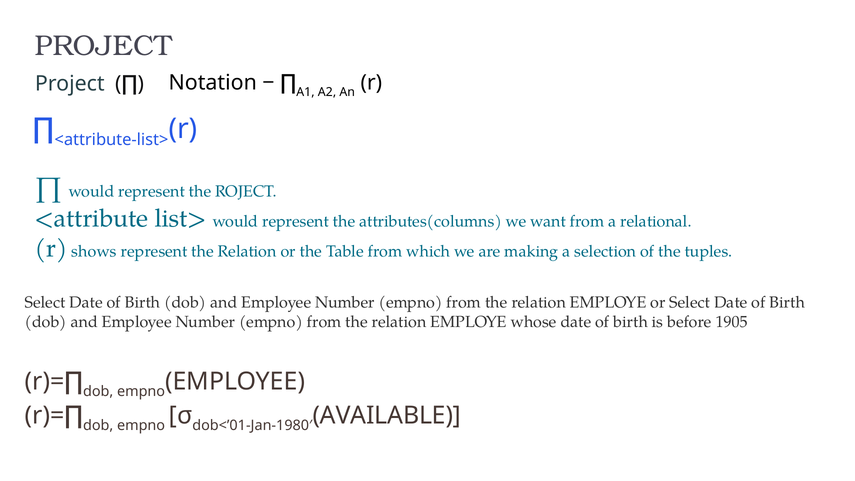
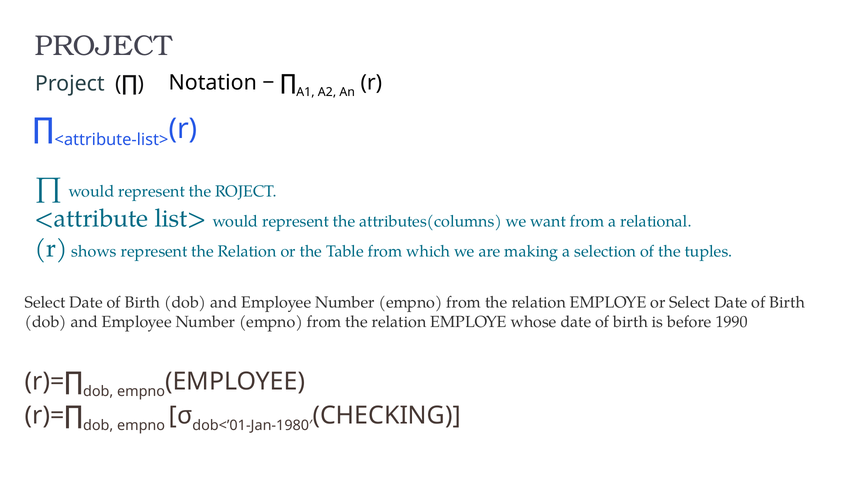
1905: 1905 -> 1990 (732, 322)
AVAILABLE: AVAILABLE -> CHECKING (387, 416)
